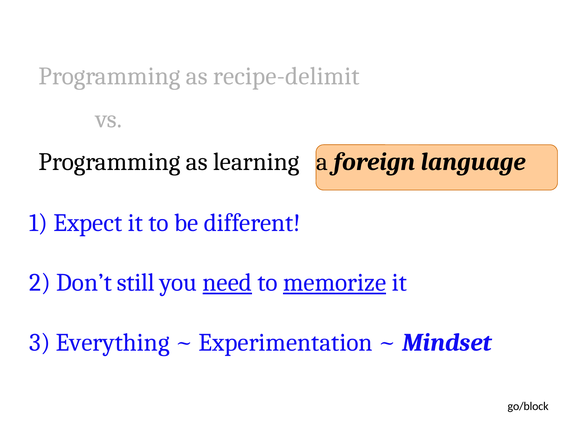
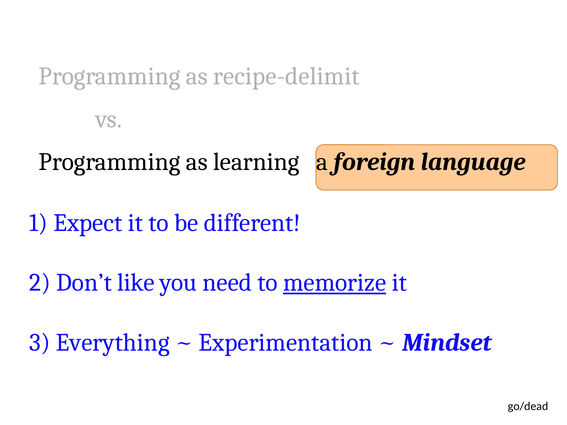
still: still -> like (136, 283)
need underline: present -> none (227, 283)
go/block: go/block -> go/dead (528, 406)
